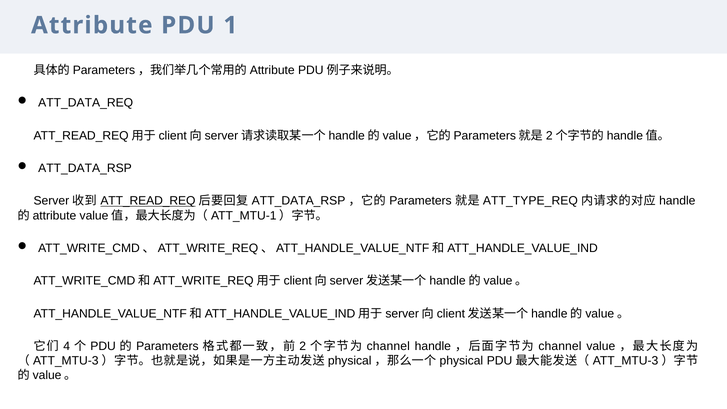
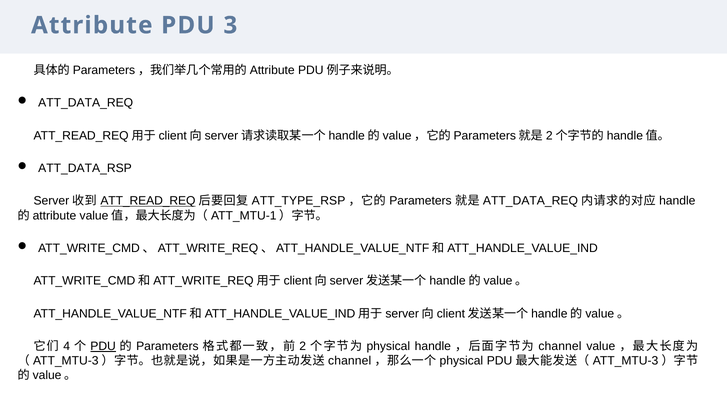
1: 1 -> 3 (230, 25)
ATT_DATA_RSP: ATT_DATA_RSP -> ATT_TYPE_RSP (299, 201)
ATT_TYPE_REQ: ATT_TYPE_REQ -> ATT_DATA_REQ (530, 201)
PDU underline: none -> present (103, 346)
channel: channel -> physical (388, 346)
physical: physical -> channel (350, 361)
